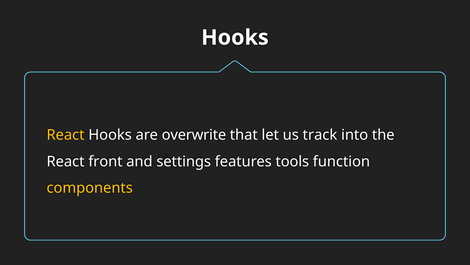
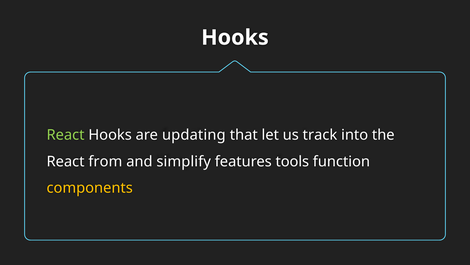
React colour: yellow -> light green (66, 135)
overwrite: overwrite -> updating (194, 135)
front: front -> from (105, 161)
settings: settings -> simplify (184, 161)
